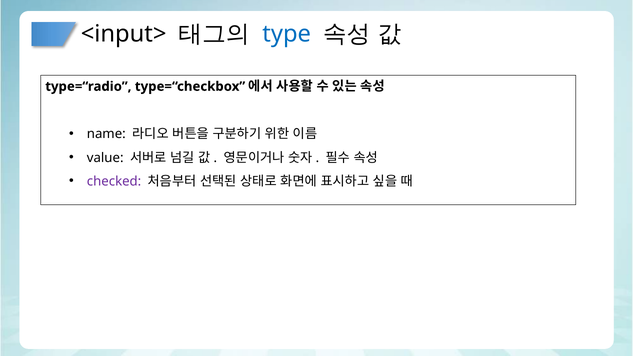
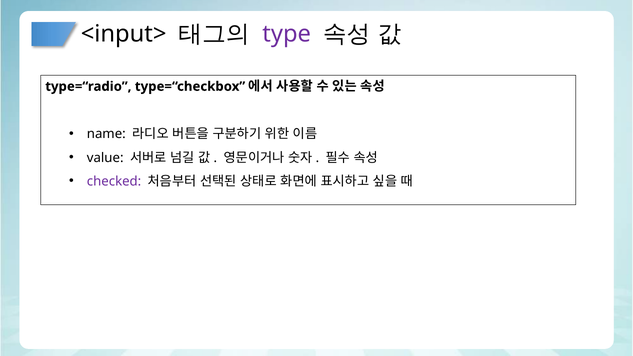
type colour: blue -> purple (287, 34)
